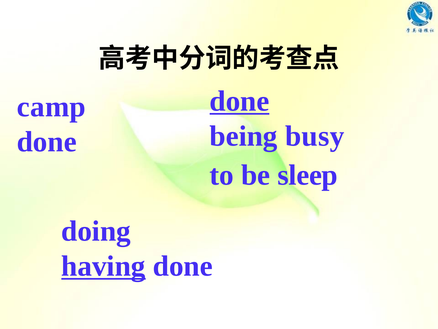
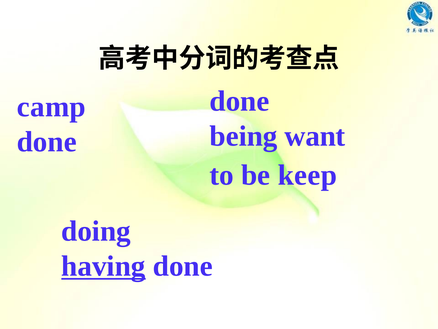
done underline: present -> none (239, 101)
busy: busy -> want (315, 136)
sleep: sleep -> keep (307, 175)
